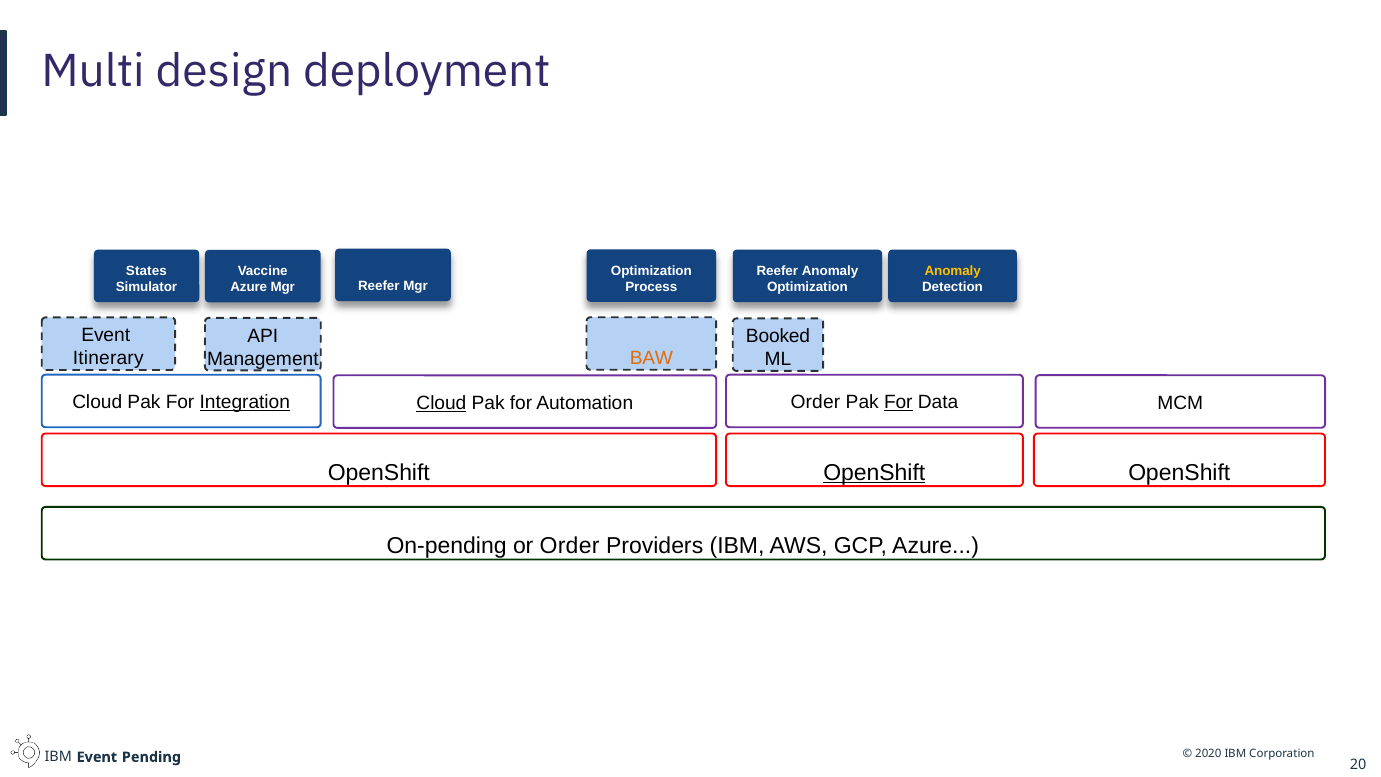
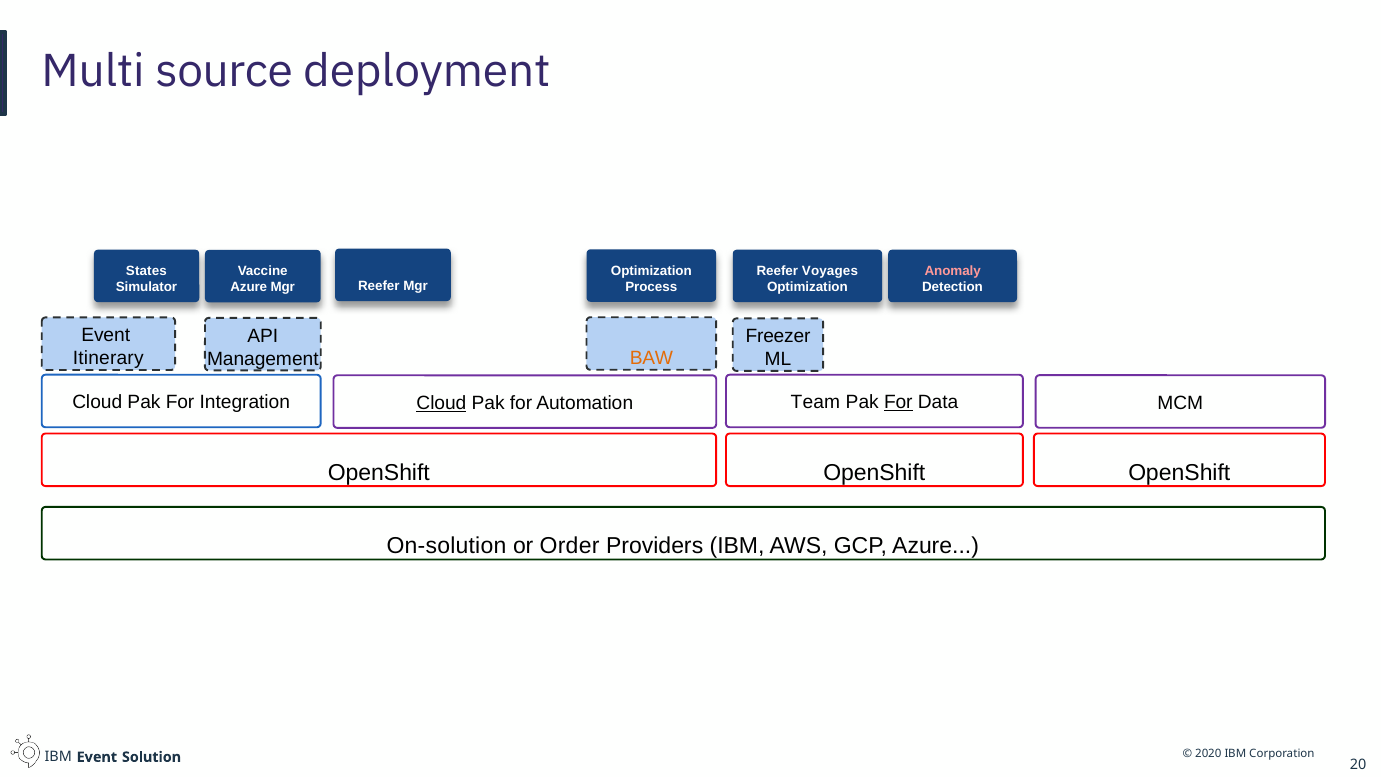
design: design -> source (224, 71)
Reefer Anomaly: Anomaly -> Voyages (830, 271)
Anomaly colour: yellow -> pink (953, 271)
Booked: Booked -> Freezer (778, 336)
Integration underline: present -> none (245, 402)
Order: Order -> Team (815, 402)
OpenShift underline: present -> none (874, 473)
On-pending: On-pending -> On-solution (446, 546)
Pending: Pending -> Solution (151, 757)
